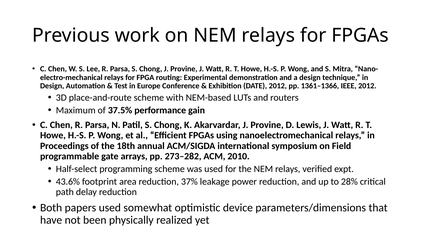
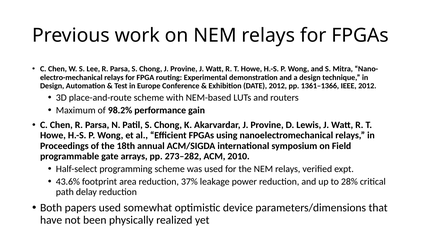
37.5%: 37.5% -> 98.2% (120, 110)
